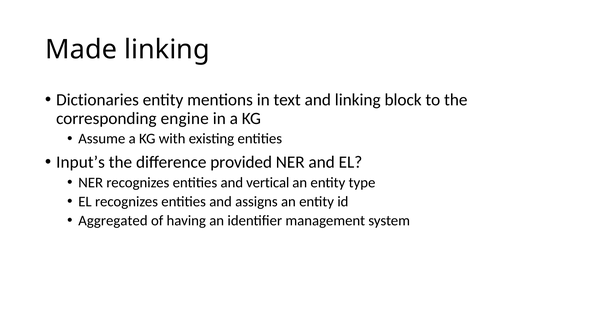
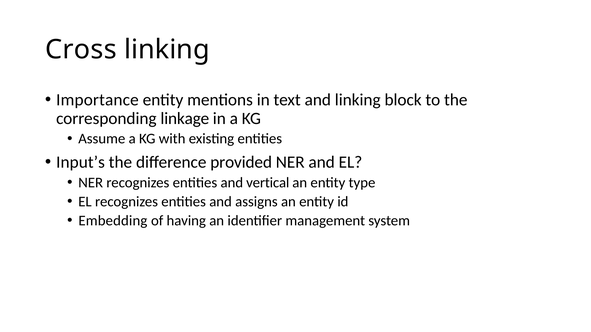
Made: Made -> Cross (81, 50)
Dictionaries: Dictionaries -> Importance (97, 100)
engine: engine -> linkage (185, 119)
Aggregated: Aggregated -> Embedding (113, 221)
